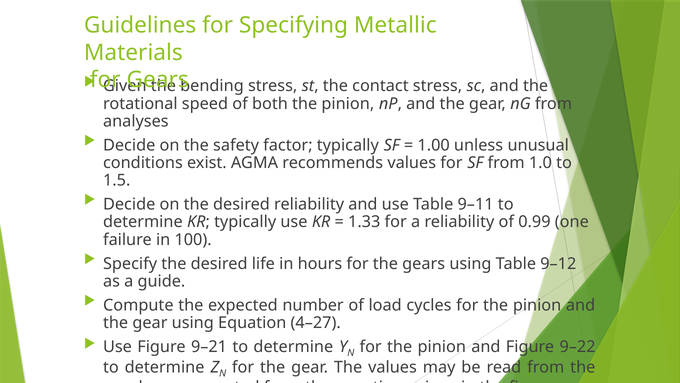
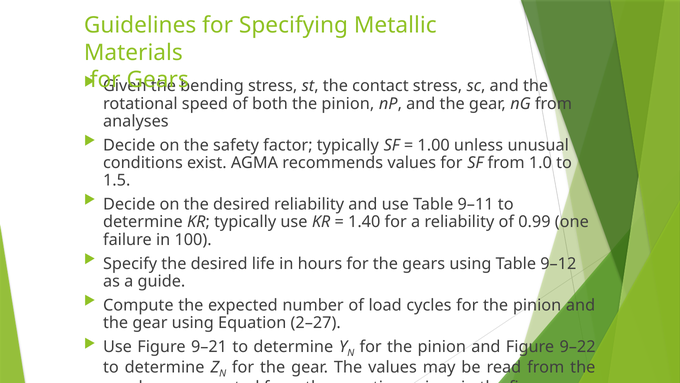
1.33: 1.33 -> 1.40 (364, 222)
4–27: 4–27 -> 2–27 (316, 322)
